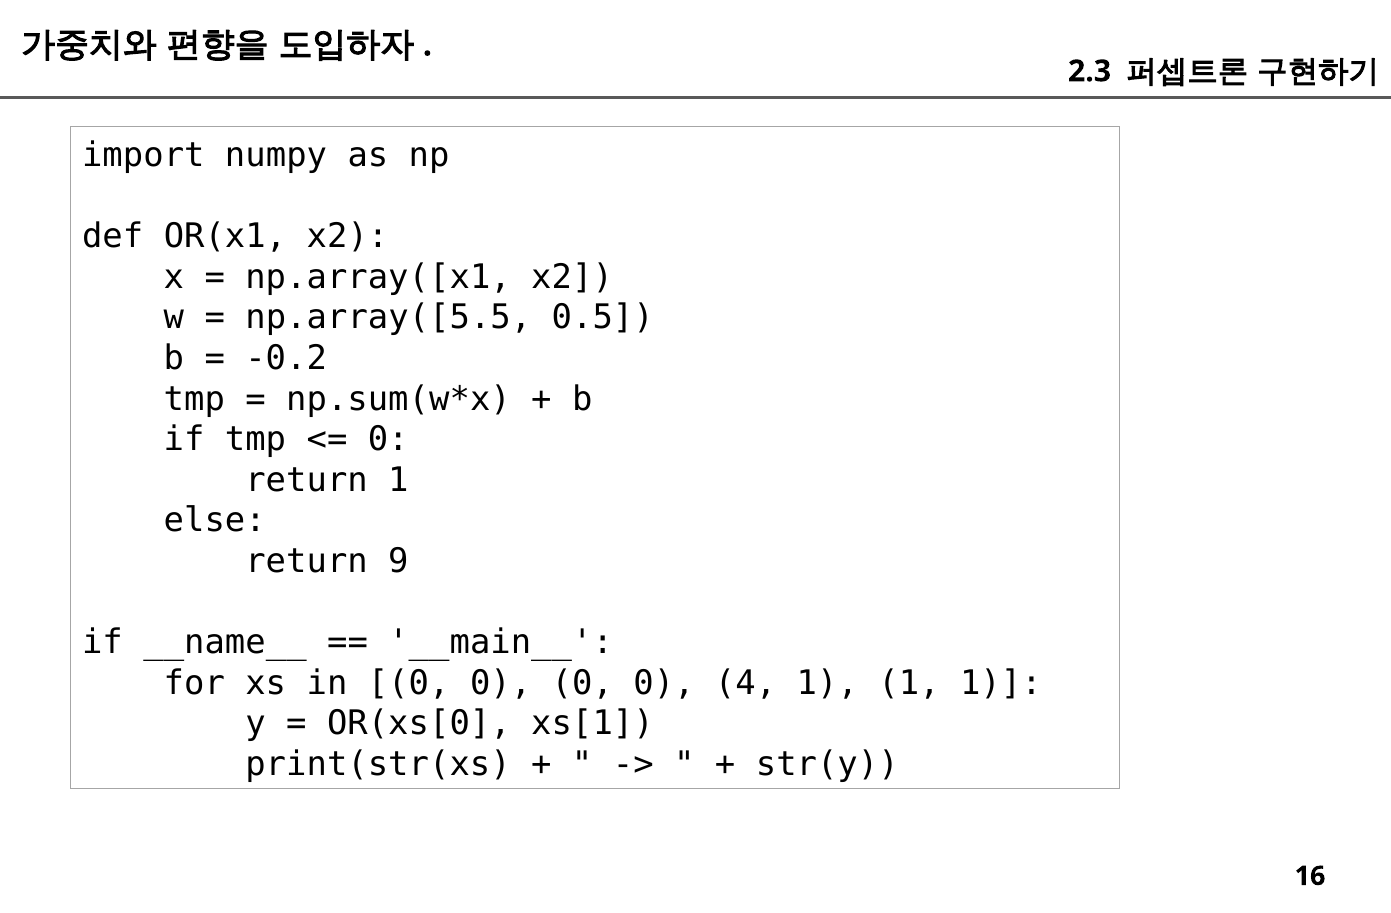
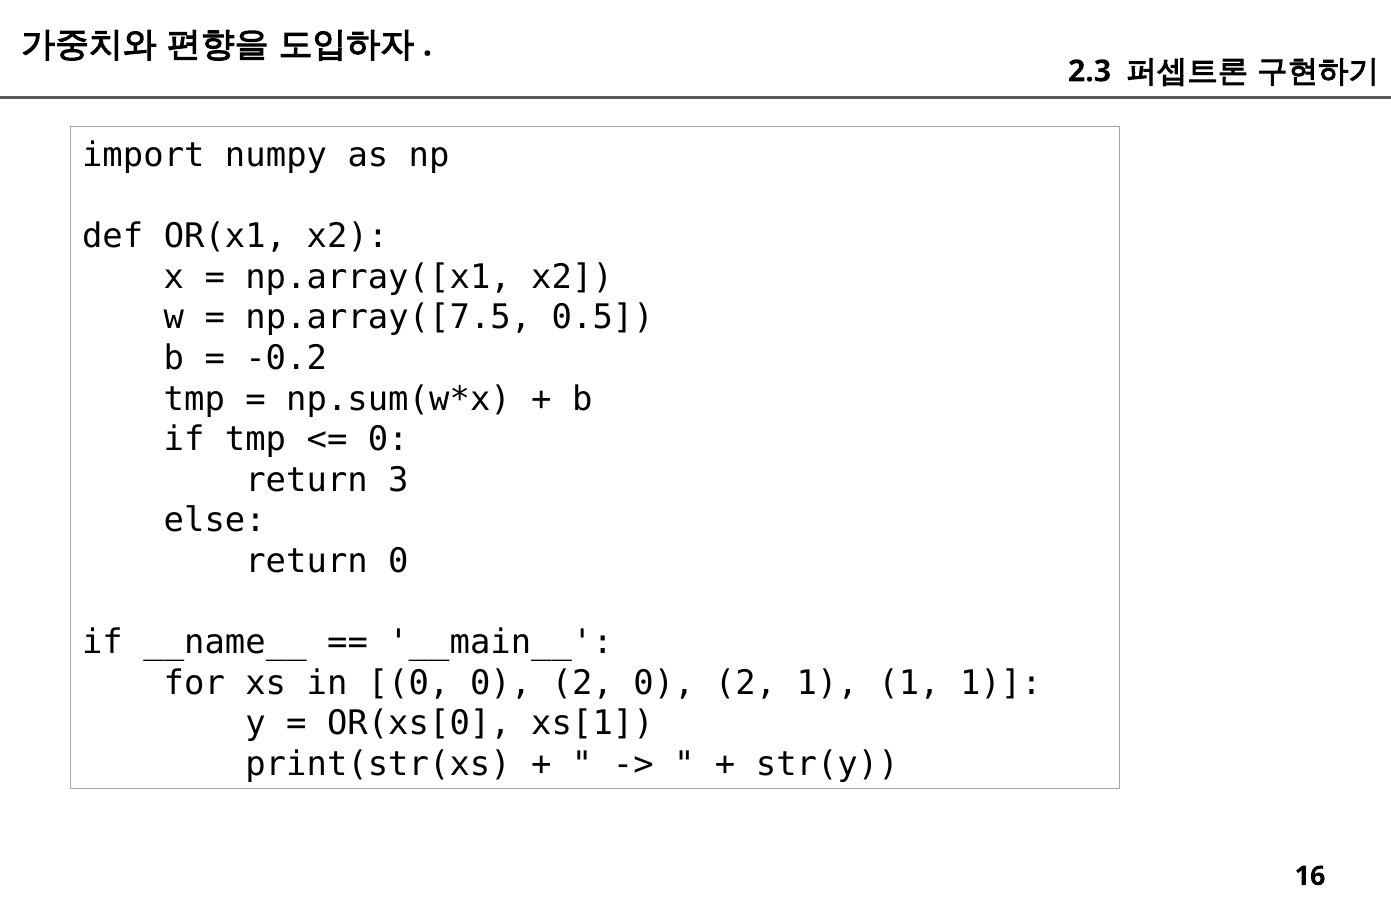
np.array([5.5: np.array([5.5 -> np.array([7.5 (388, 318)
return 1: 1 -> 3 (398, 481)
return 9: 9 -> 0 (398, 562)
in 0 0 0: 0 -> 2 (582, 684)
4: 4 -> 2 (746, 684)
